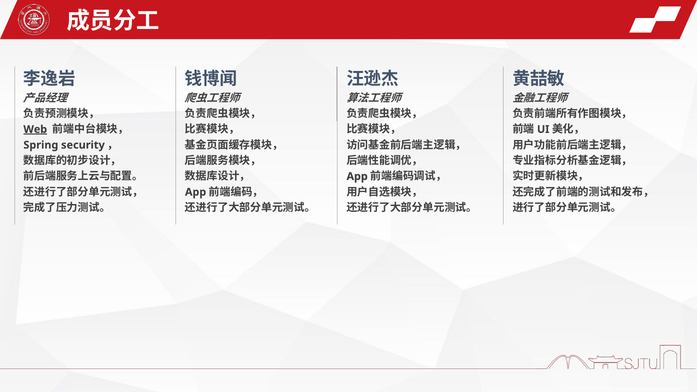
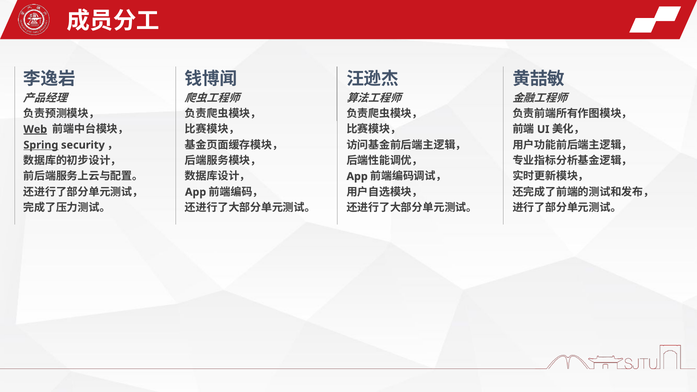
Spring underline: none -> present (41, 145)
